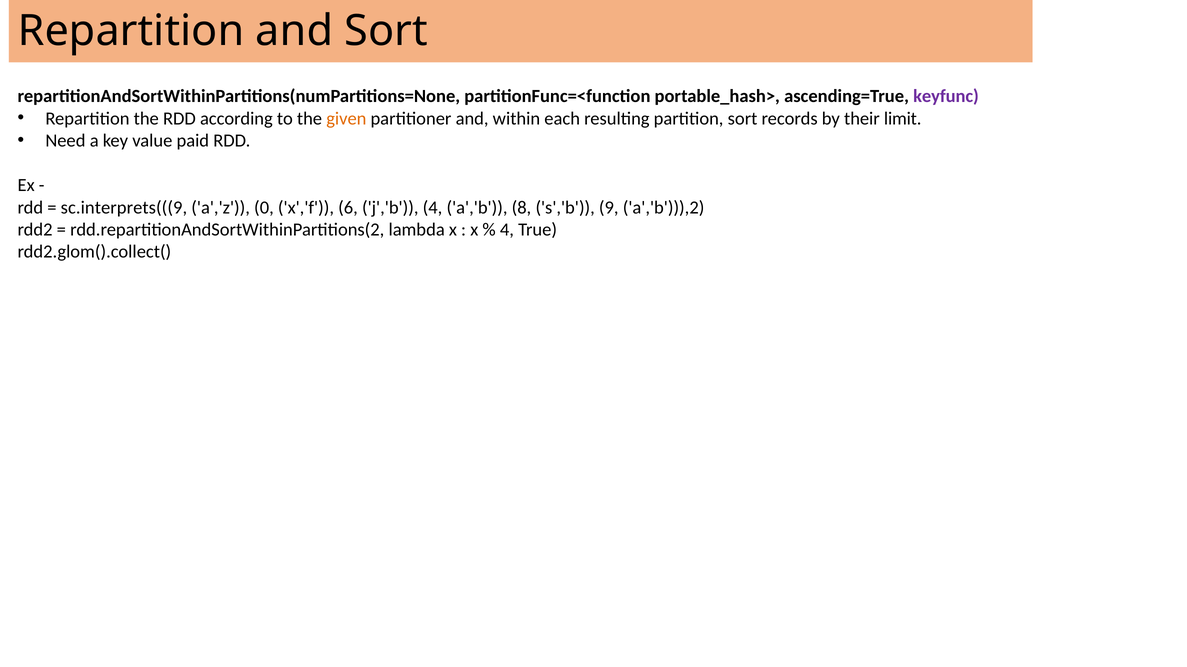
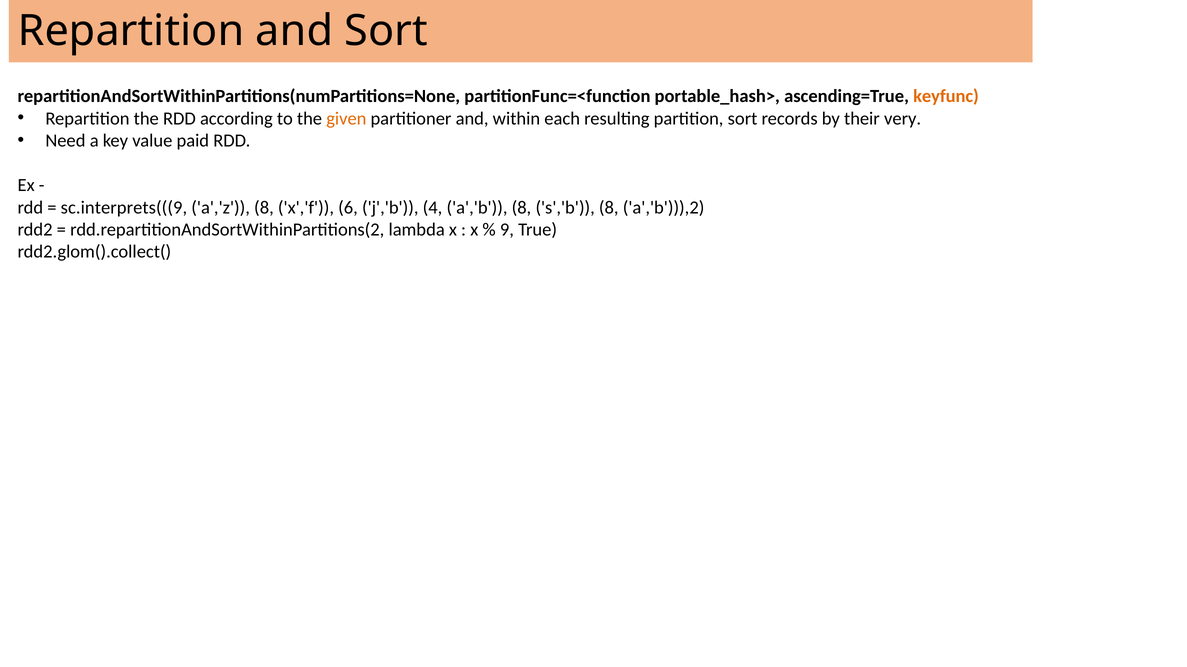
keyfunc colour: purple -> orange (946, 96)
limit: limit -> very (903, 119)
a','z 0: 0 -> 8 (264, 208)
s','b 9: 9 -> 8 (609, 208)
4: 4 -> 9 (507, 230)
